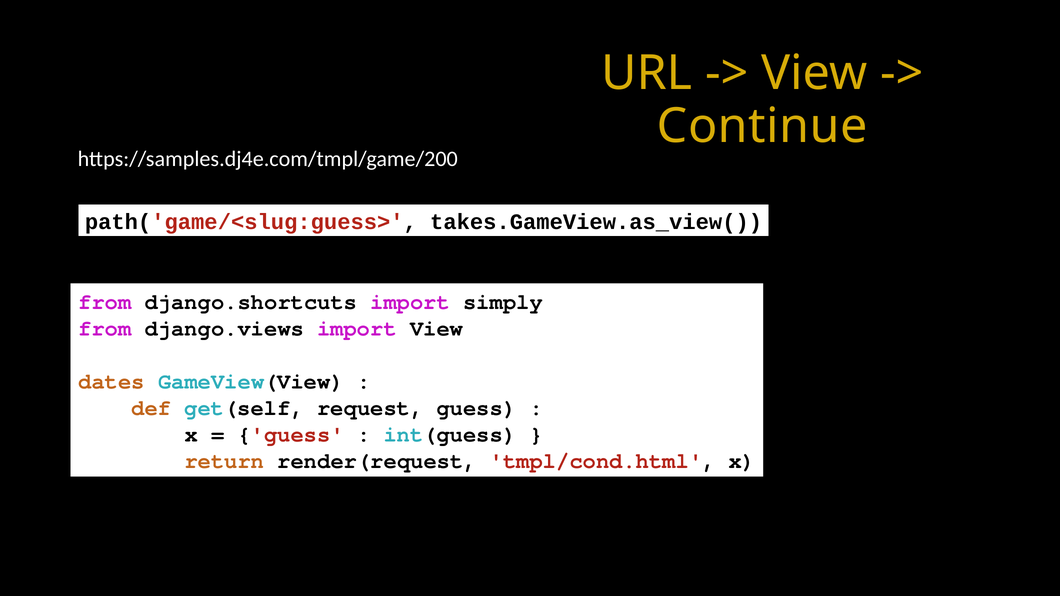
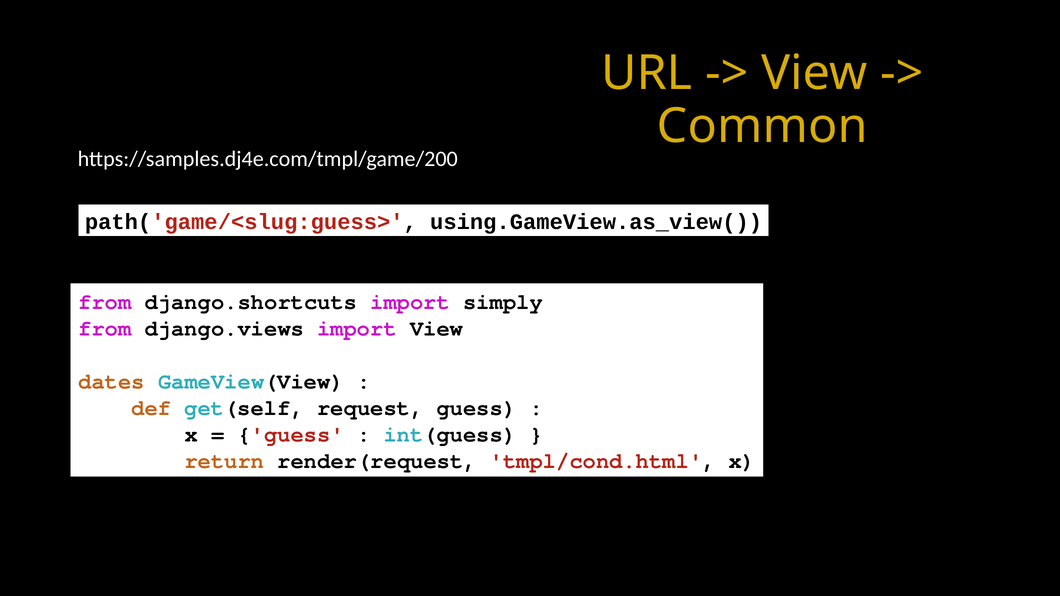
Continue: Continue -> Common (762, 126)
takes.GameView.as_view(: takes.GameView.as_view( -> using.GameView.as_view( (596, 222)
